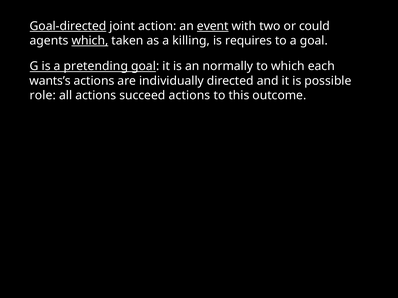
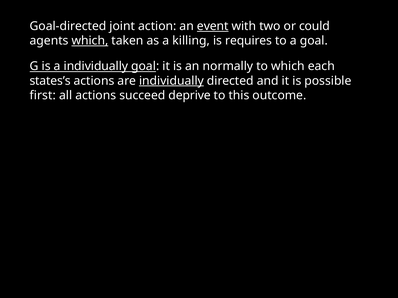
Goal-directed underline: present -> none (68, 26)
a pretending: pretending -> individually (96, 66)
wants’s: wants’s -> states’s (50, 81)
individually underline: none -> present (171, 81)
role: role -> first (43, 95)
succeed actions: actions -> deprive (190, 95)
